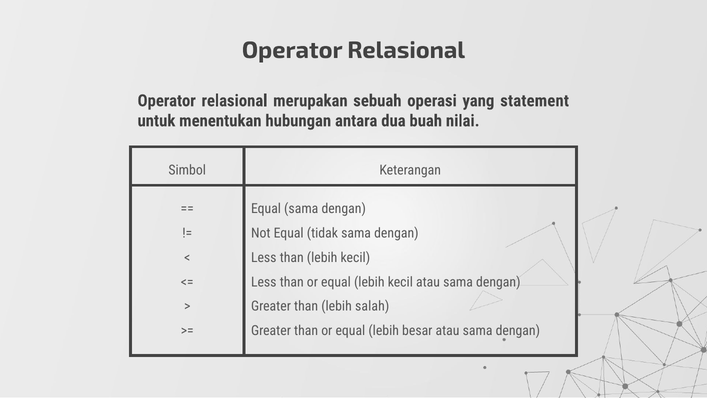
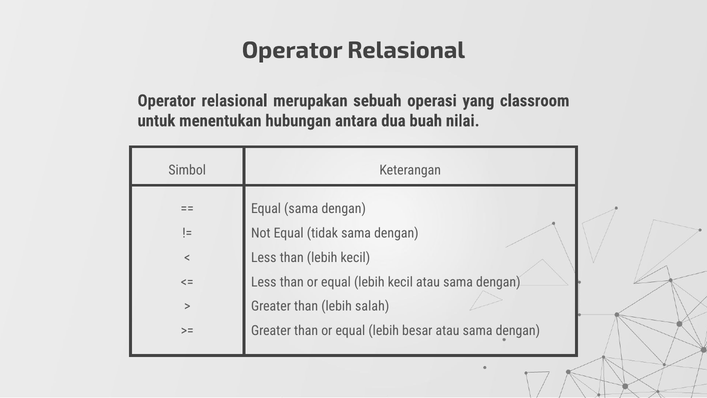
statement: statement -> classroom (535, 101)
